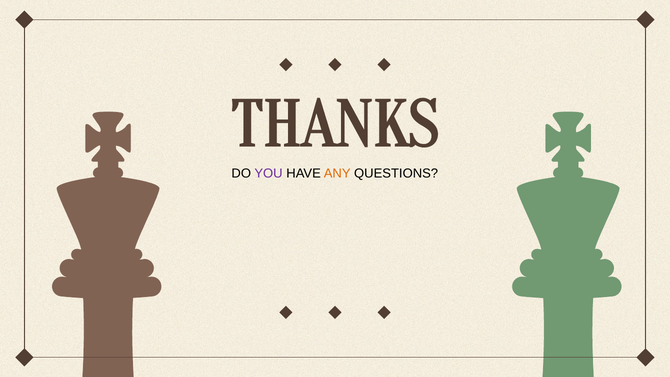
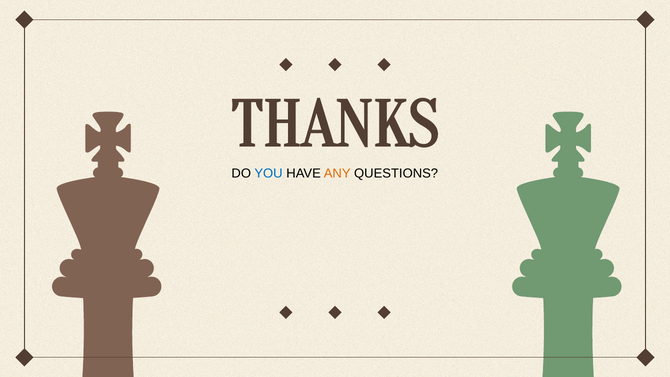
YOU colour: purple -> blue (269, 174)
